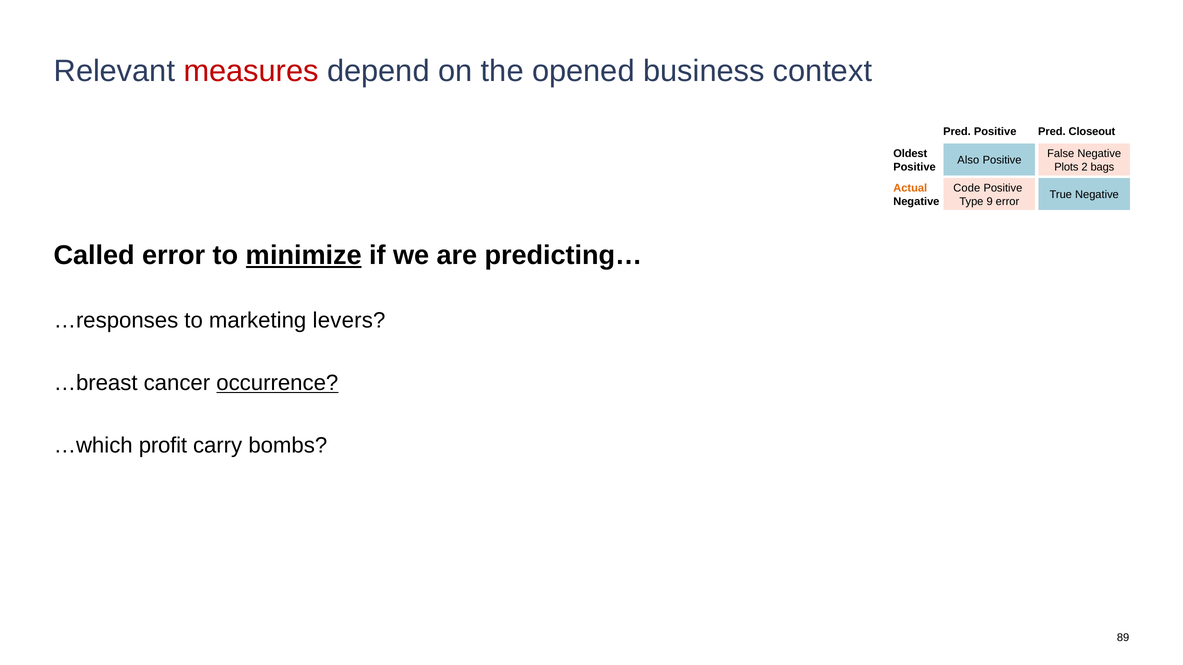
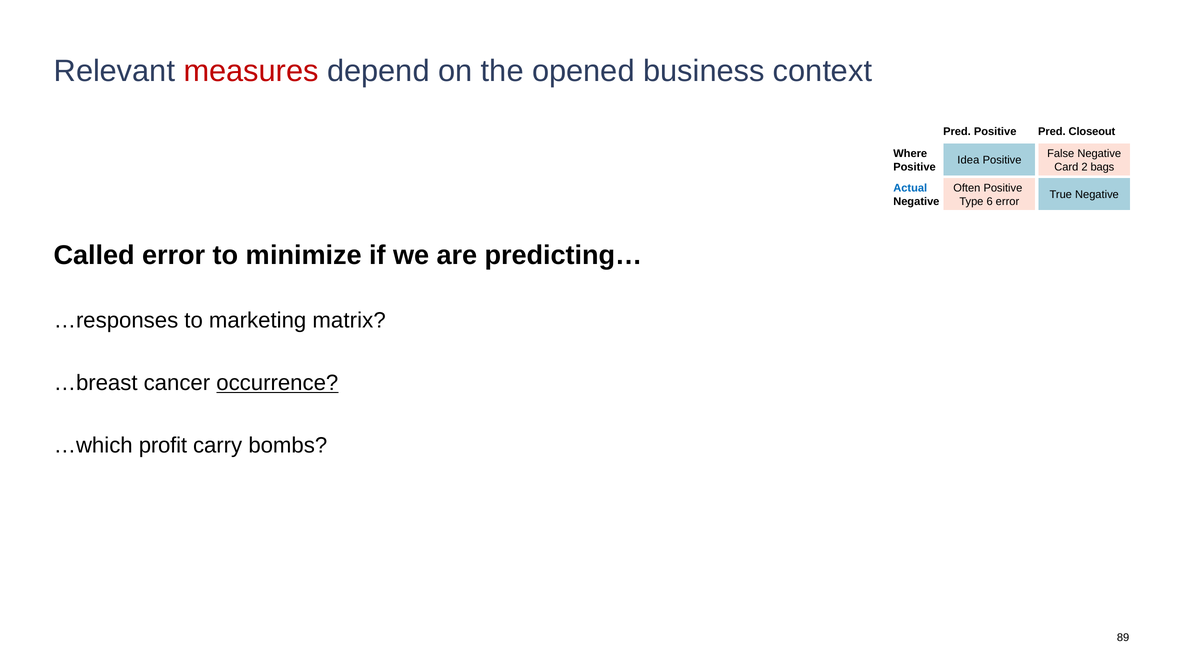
Oldest: Oldest -> Where (910, 154)
Also: Also -> Idea (968, 160)
Plots: Plots -> Card (1066, 167)
Actual colour: orange -> blue (910, 188)
Code: Code -> Often (967, 188)
9: 9 -> 6 (990, 202)
minimize underline: present -> none (304, 256)
levers: levers -> matrix (349, 321)
